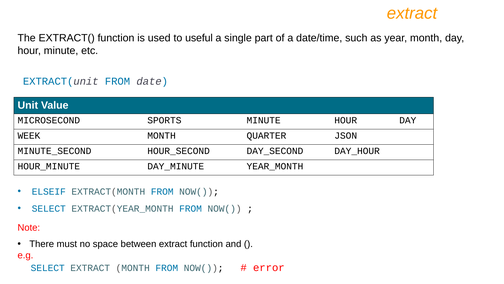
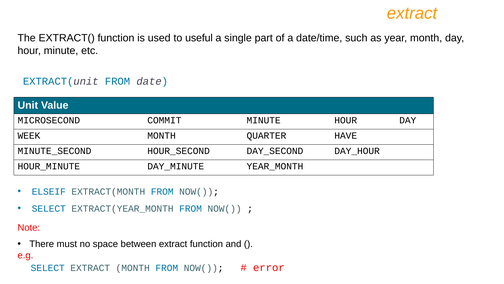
SPORTS: SPORTS -> COMMIT (164, 120)
JSON: JSON -> HAVE (346, 135)
